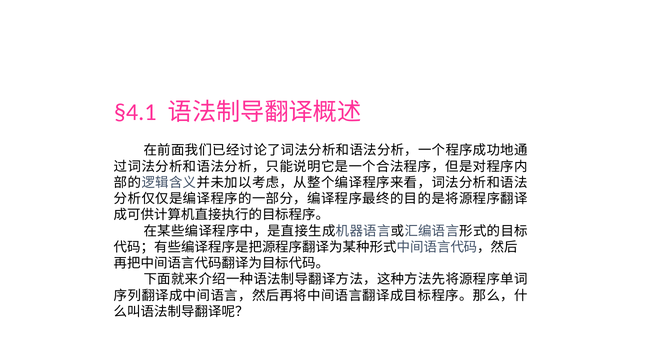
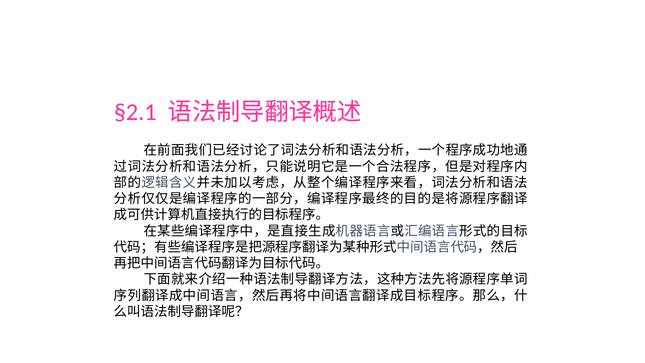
§4.1: §4.1 -> §2.1 (135, 112)
